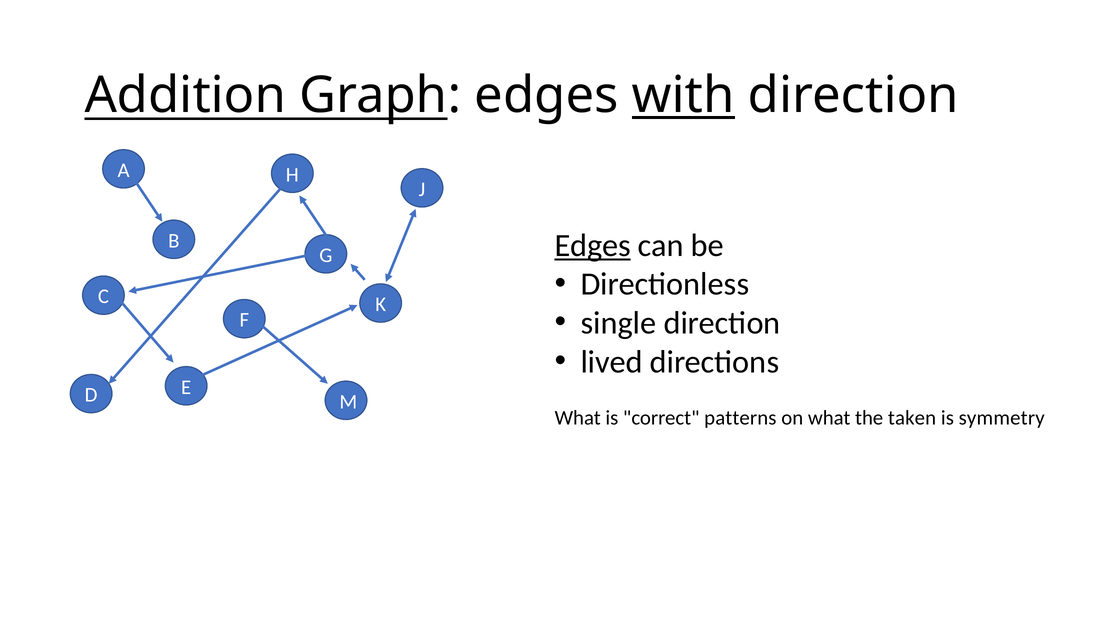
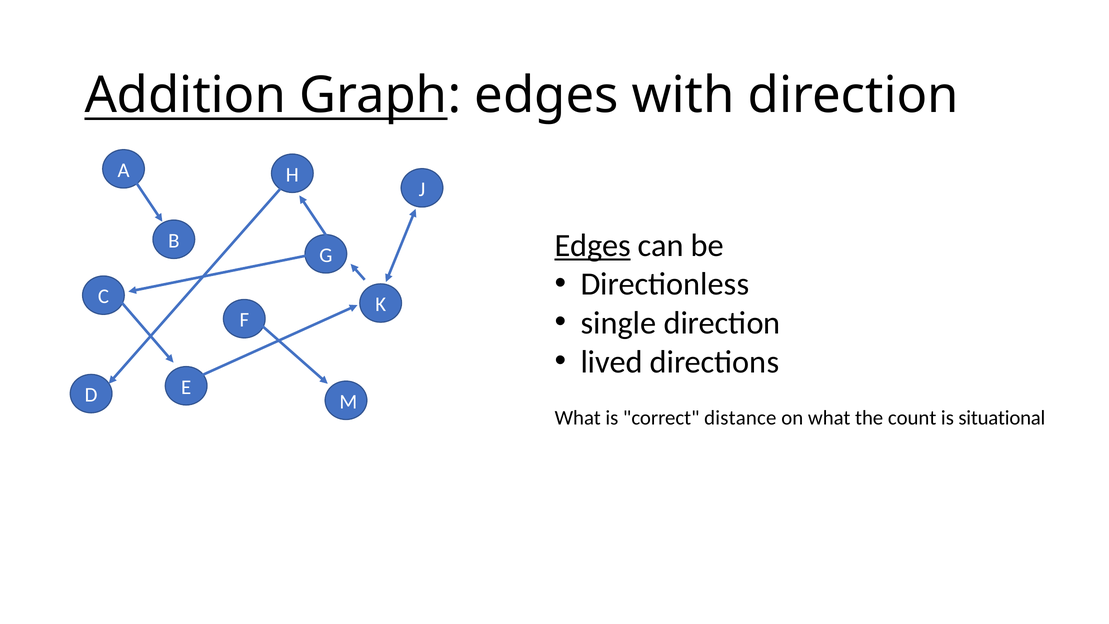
with underline: present -> none (683, 95)
patterns: patterns -> distance (740, 418)
taken: taken -> count (912, 418)
symmetry: symmetry -> situational (1002, 418)
